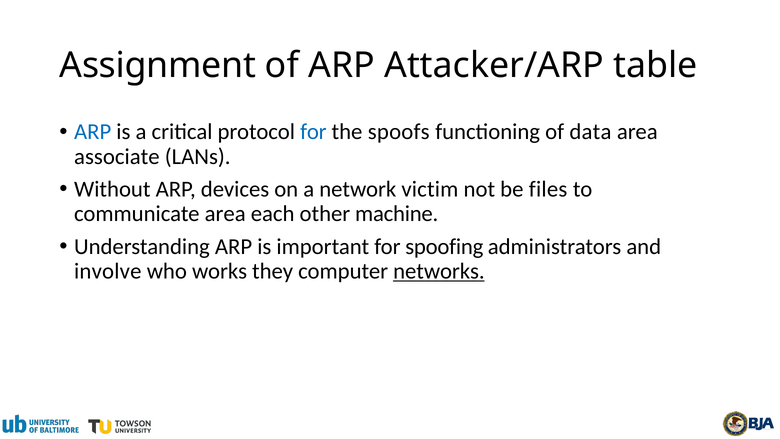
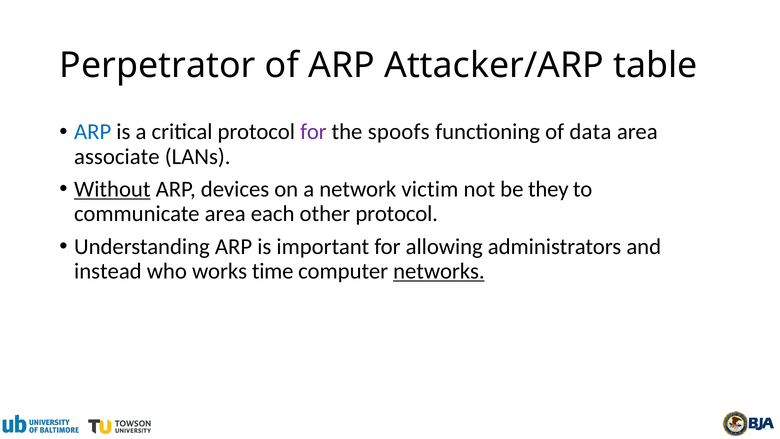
Assignment: Assignment -> Perpetrator (158, 66)
for colour: blue -> purple (313, 132)
Without underline: none -> present (112, 189)
files: files -> they (548, 189)
other machine: machine -> protocol (397, 214)
spoofing: spoofing -> allowing (444, 246)
involve: involve -> instead (108, 271)
they: they -> time (273, 271)
